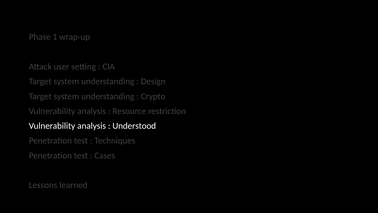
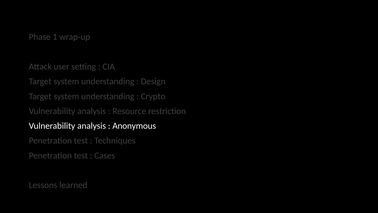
Understood: Understood -> Anonymous (134, 126)
